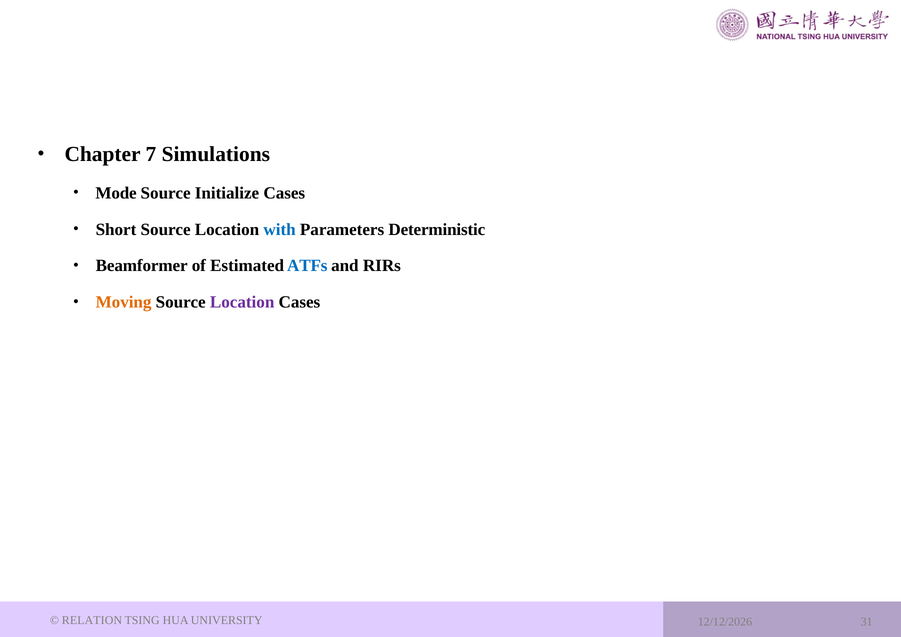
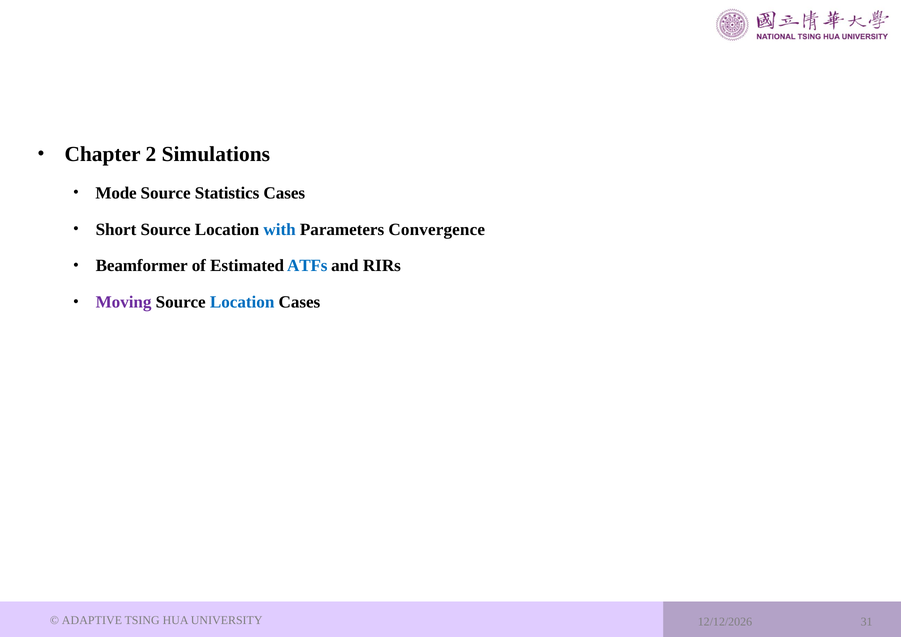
7: 7 -> 2 (151, 154)
Initialize: Initialize -> Statistics (227, 193)
Deterministic: Deterministic -> Convergence (437, 229)
Moving colour: orange -> purple (124, 302)
Location colour: purple -> blue (242, 302)
RELATION: RELATION -> ADAPTIVE (92, 621)
